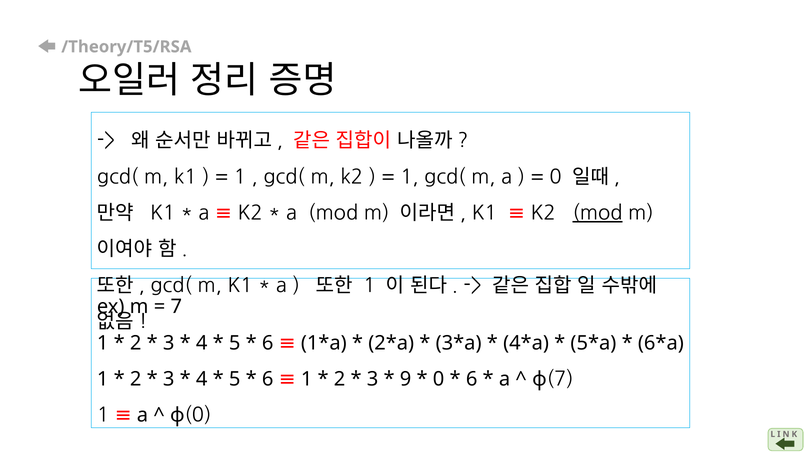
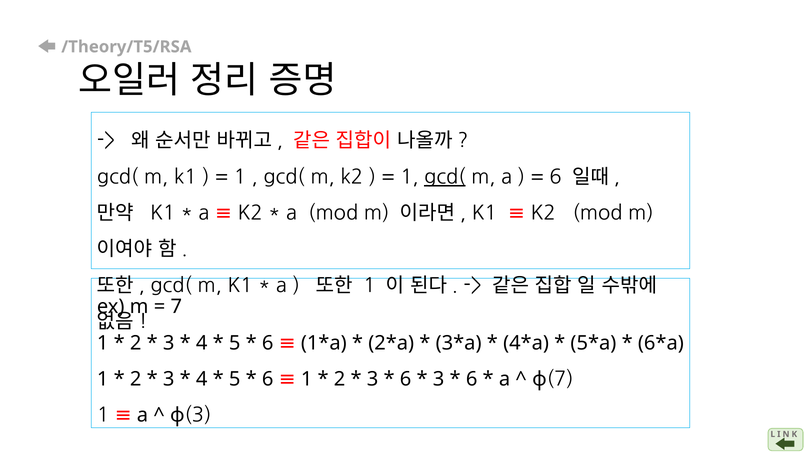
gcd( underline: none -> present (445, 177)
0: 0 -> 6 (556, 177)
mod underline: present -> none (597, 213)
9: 9 -> 6 (406, 379)
0: 0 -> 3 (439, 379)
0: 0 -> 3 (198, 416)
